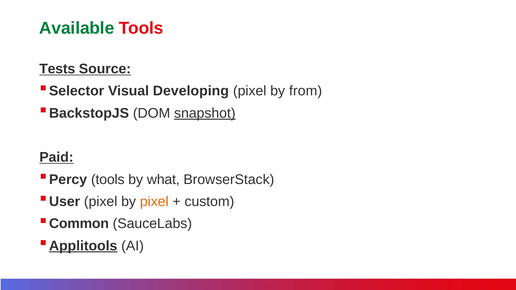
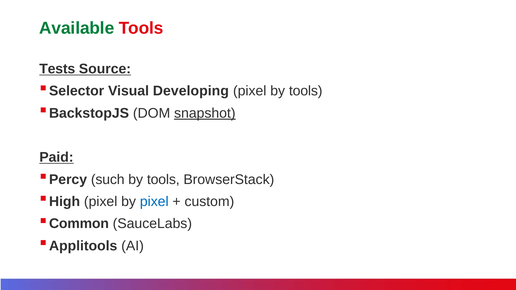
pixel by from: from -> tools (306, 91)
Percy tools: tools -> such (108, 180)
what: what -> tools (163, 180)
User: User -> High (65, 202)
pixel colour: orange -> blue (154, 202)
Applitools underline: present -> none (83, 246)
